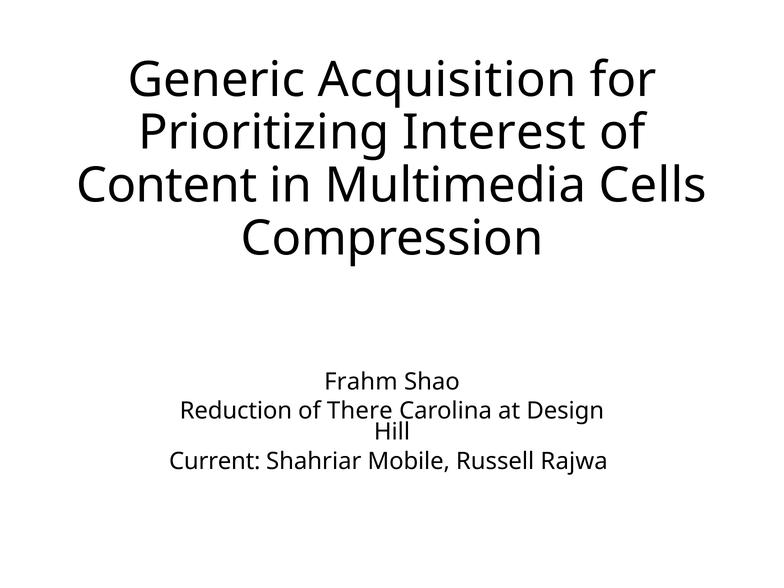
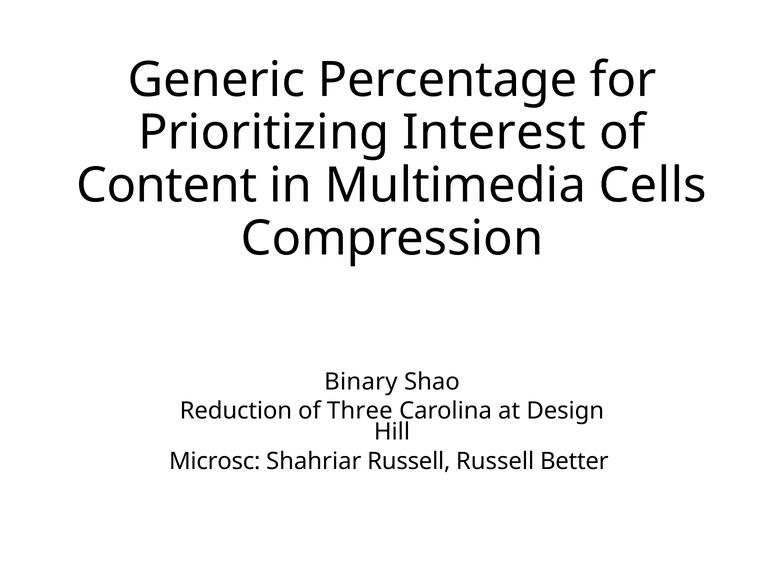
Acquisition: Acquisition -> Percentage (448, 80)
Frahm: Frahm -> Binary (361, 382)
There: There -> Three (360, 411)
Current: Current -> Microsc (215, 461)
Shahriar Mobile: Mobile -> Russell (409, 461)
Rajwa: Rajwa -> Better (574, 461)
